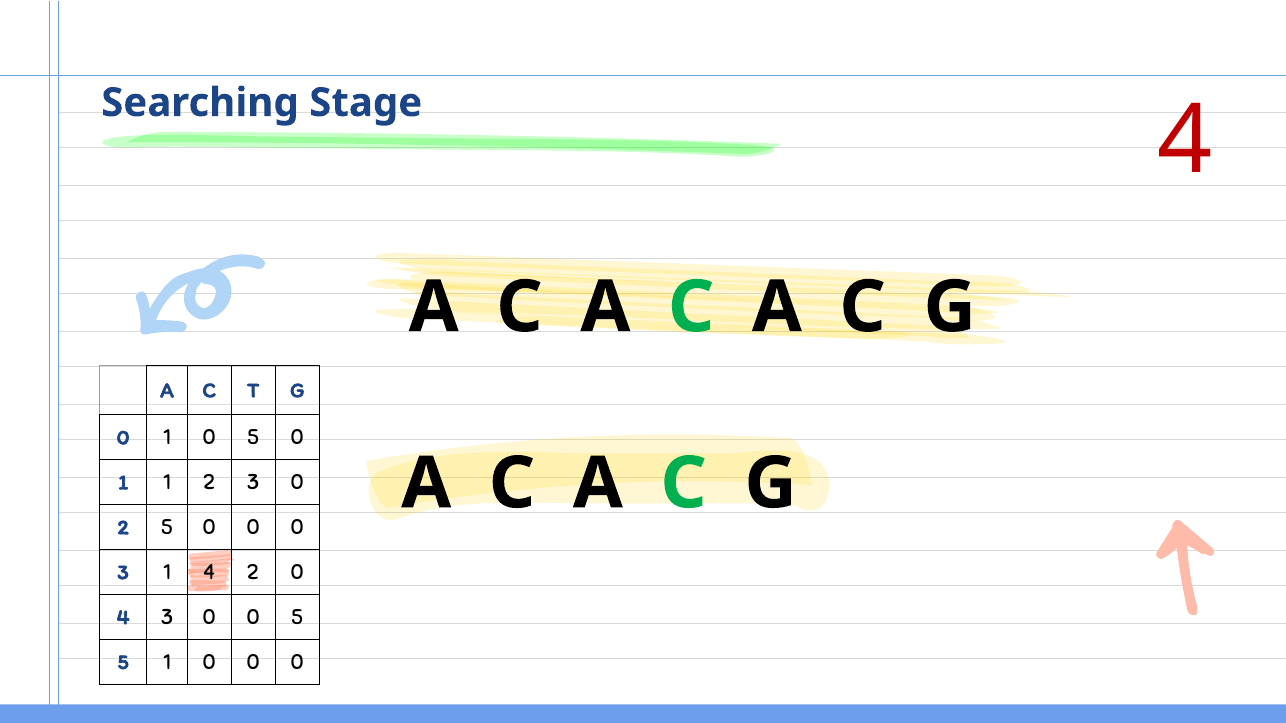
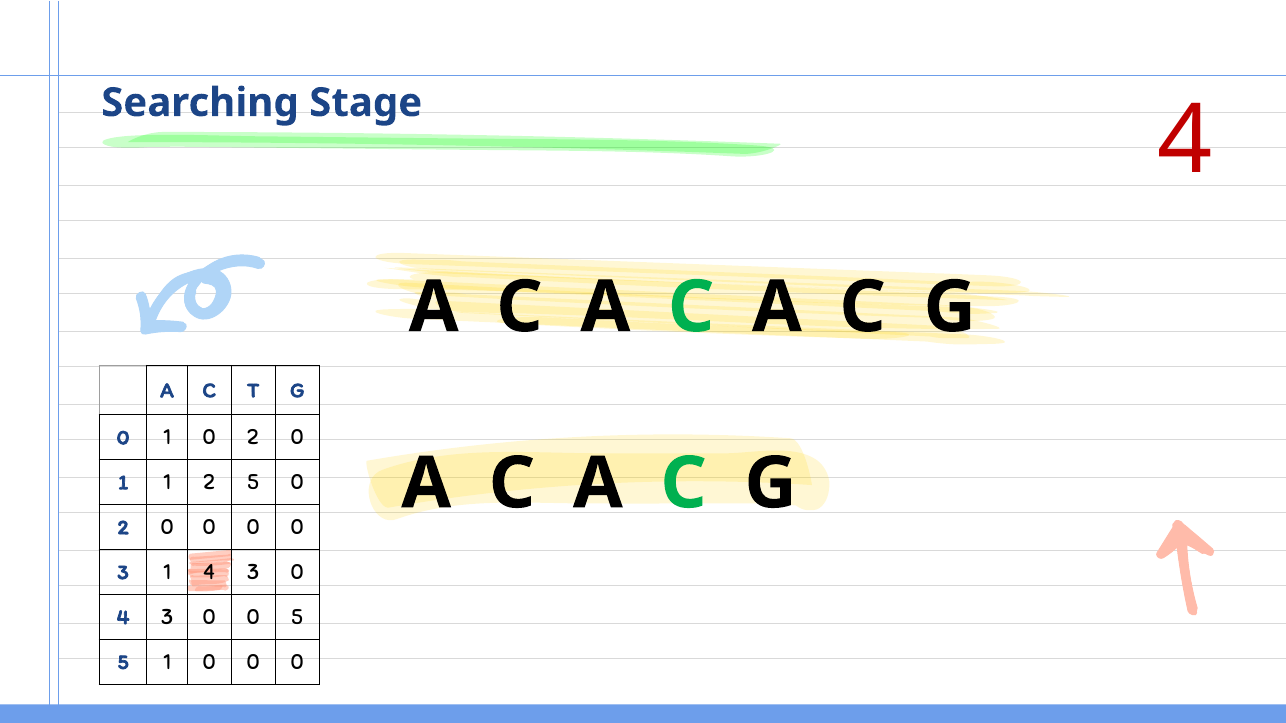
1 0 5: 5 -> 2 (253, 438)
2 3: 3 -> 5 (253, 483)
5: 5 -> 0 (167, 528)
1 4 2: 2 -> 3 (253, 572)
